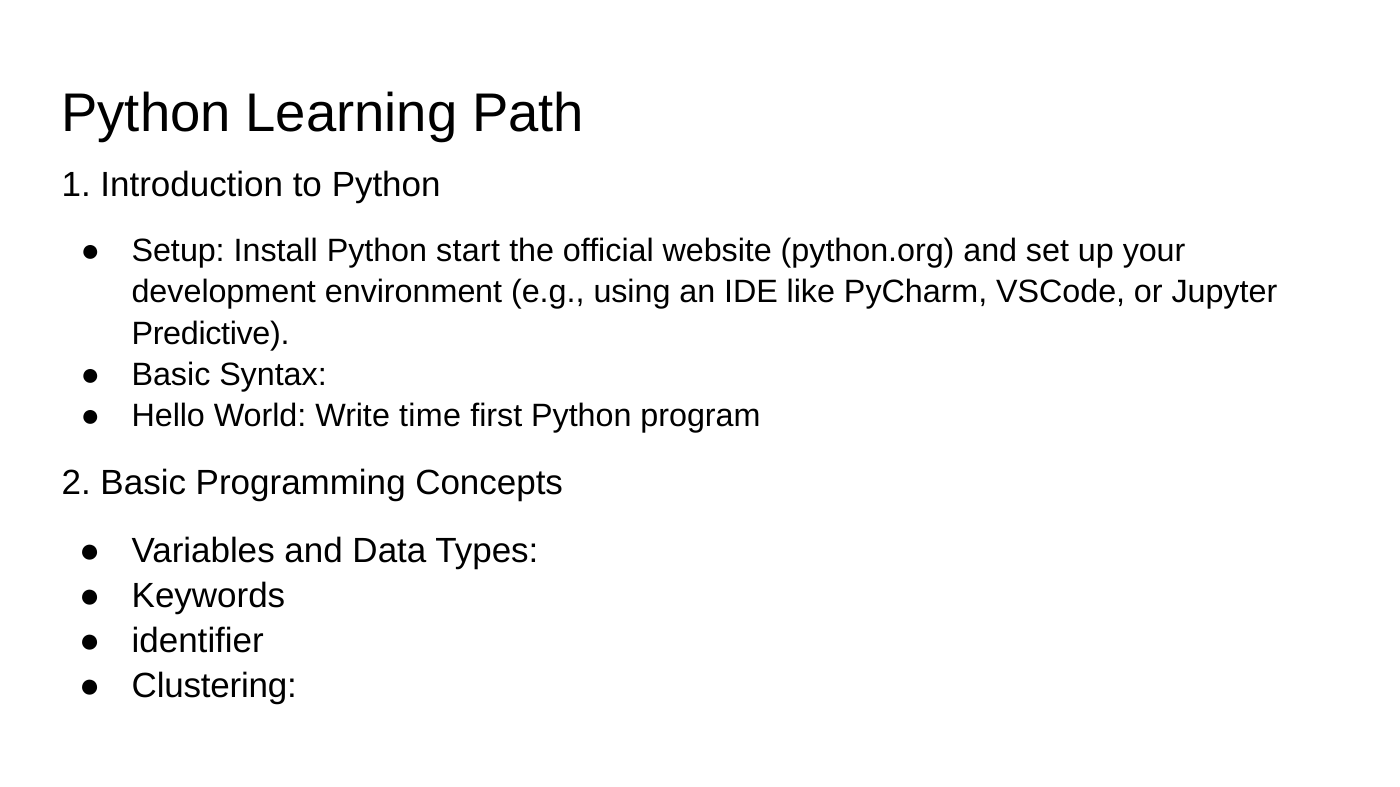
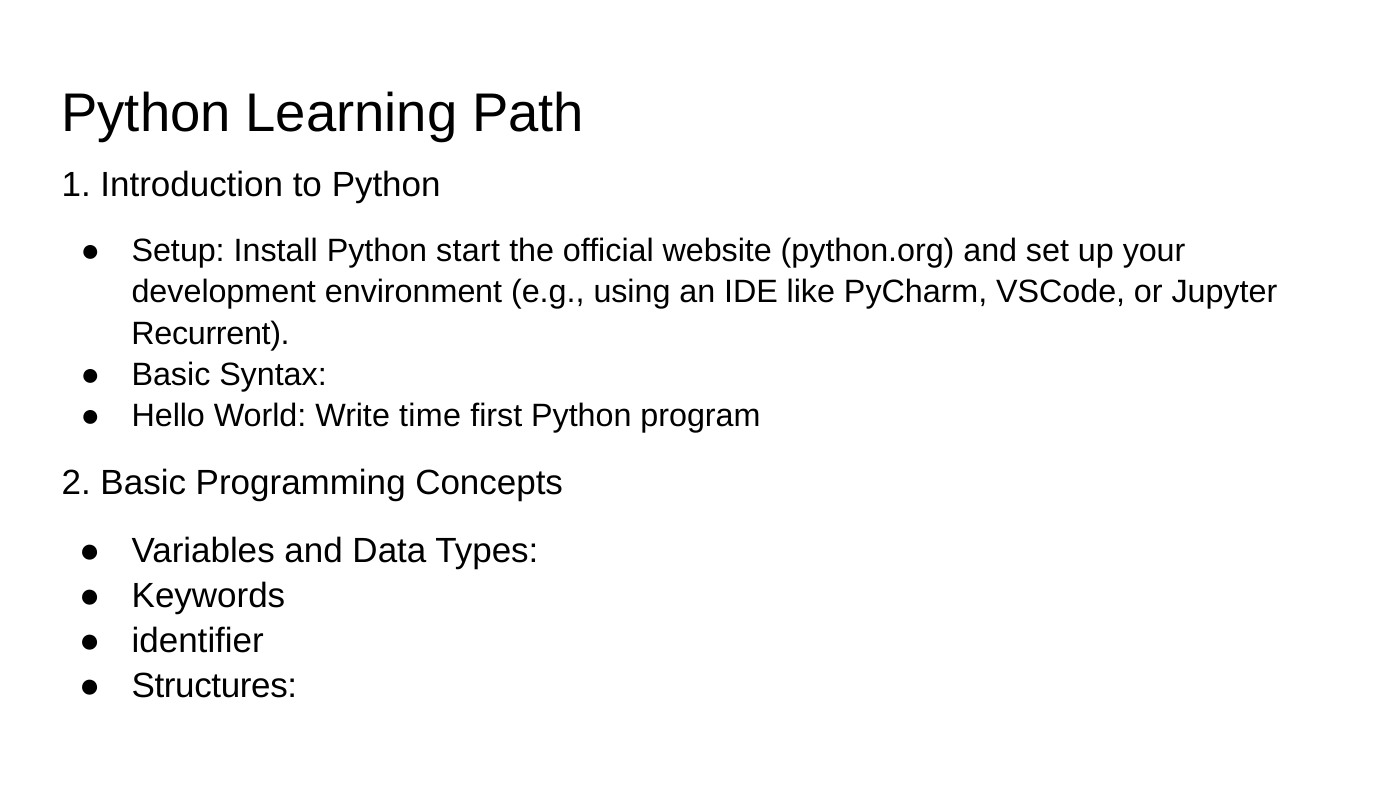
Predictive: Predictive -> Recurrent (211, 334)
Clustering: Clustering -> Structures (214, 686)
